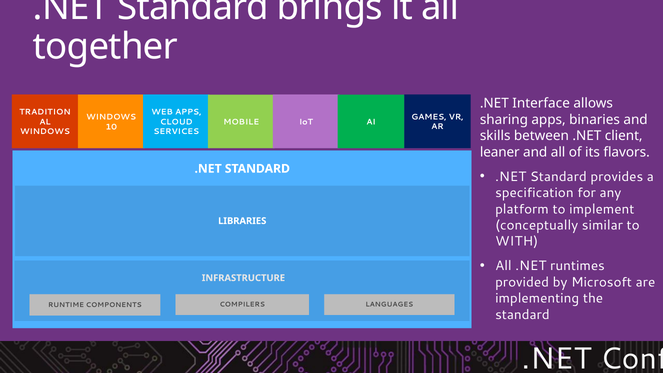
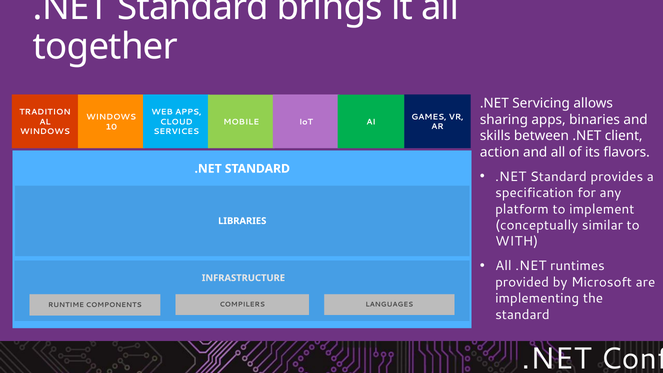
Interface: Interface -> Servicing (541, 104)
leaner: leaner -> action (500, 152)
